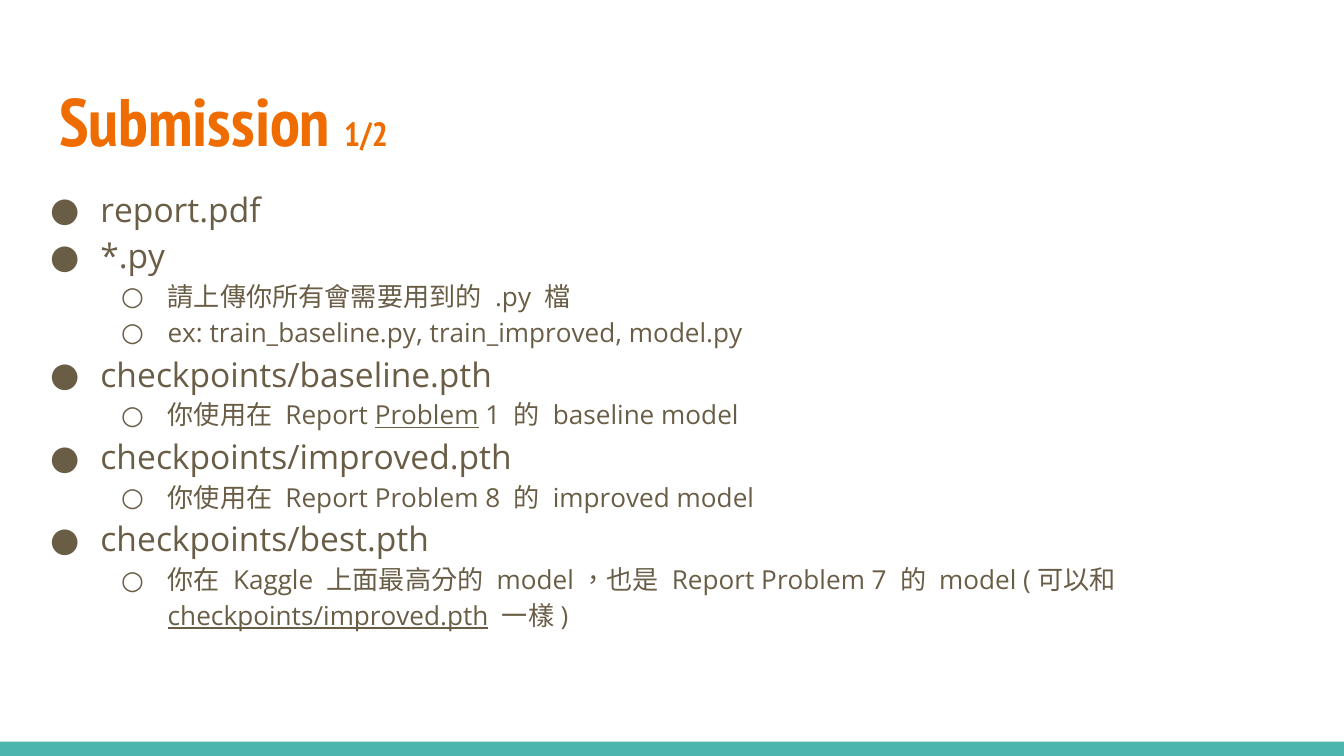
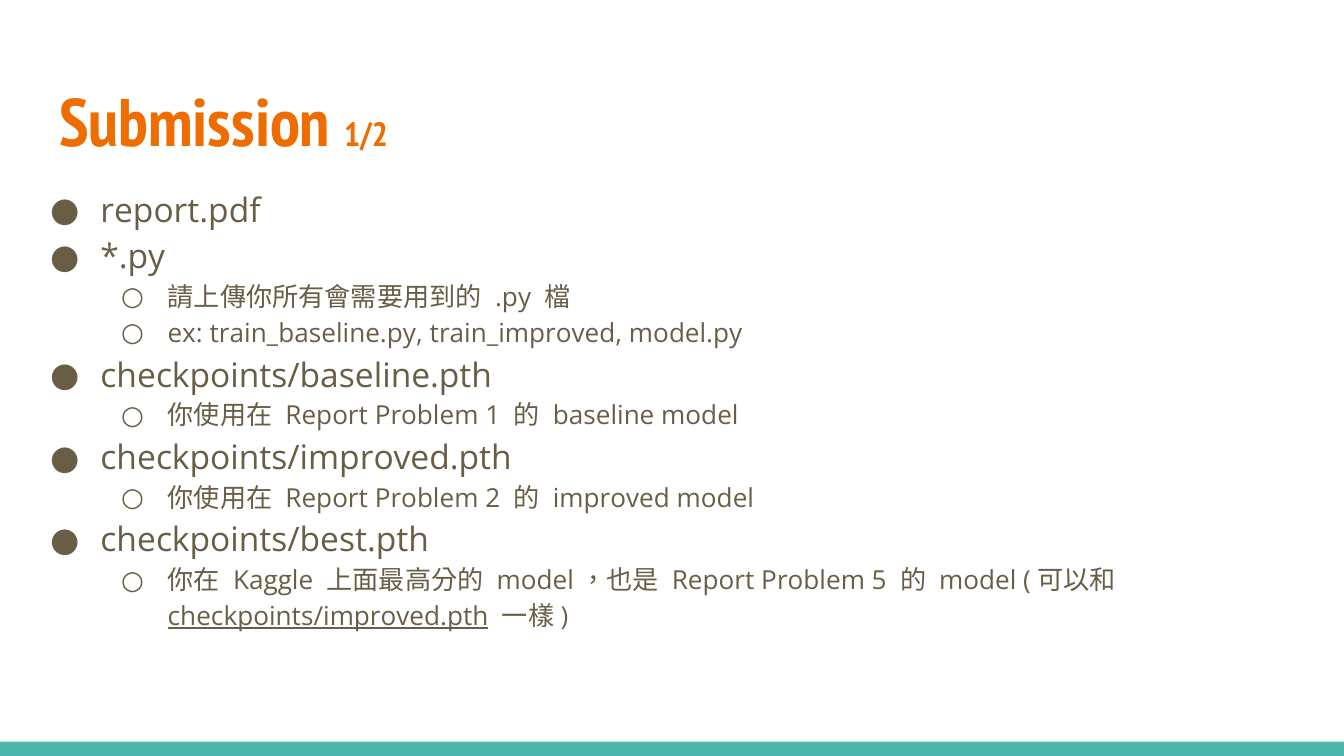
Problem underline: present -> none (427, 416)
8: 8 -> 2 (493, 498)
7: 7 -> 5 (879, 581)
